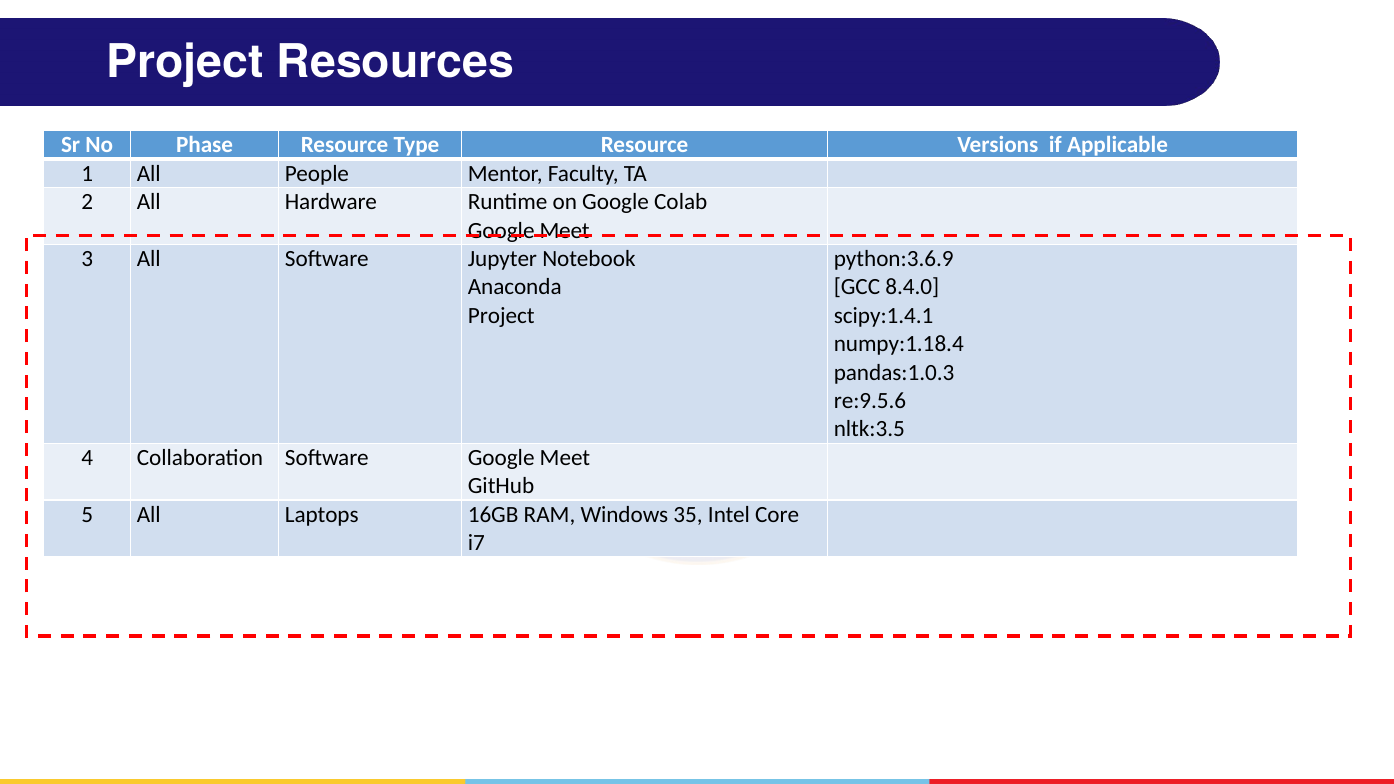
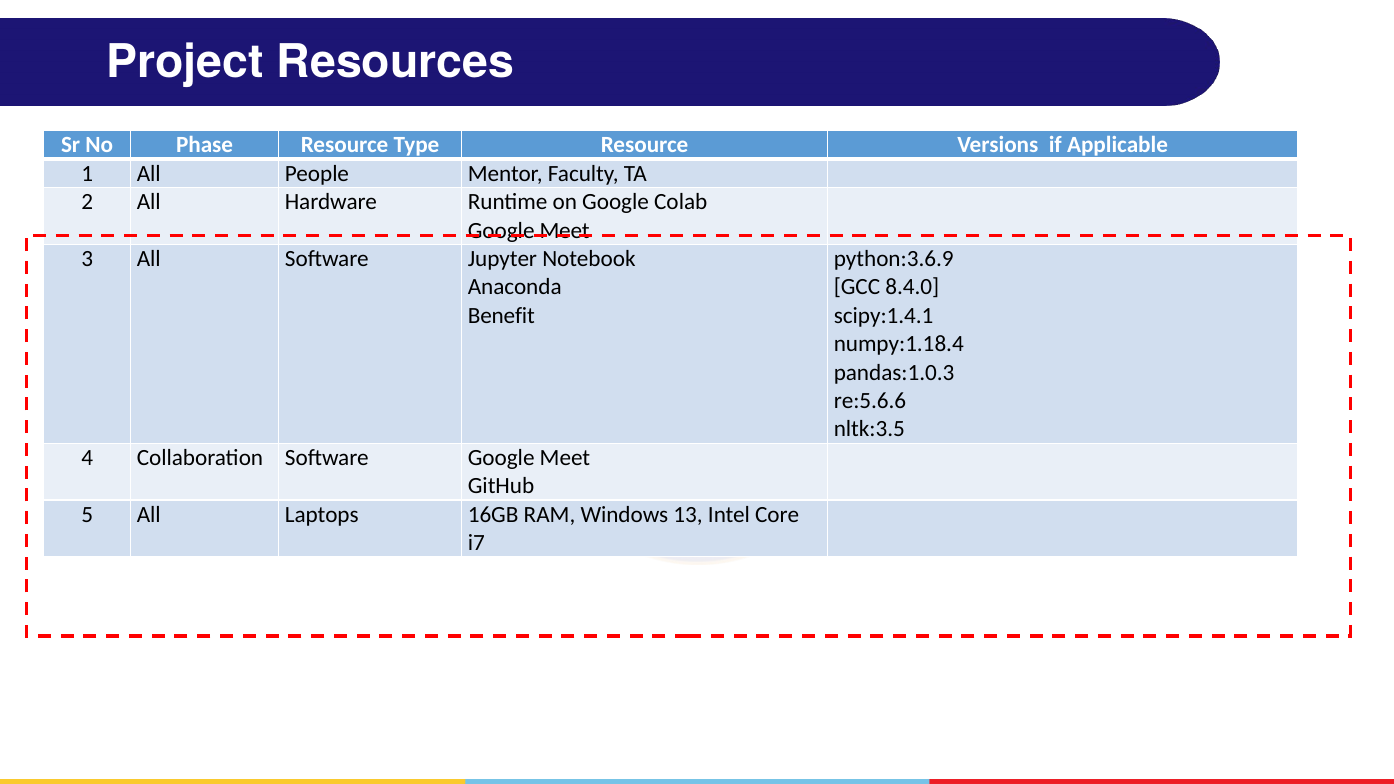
Project: Project -> Benefit (501, 316)
re:9.5.6: re:9.5.6 -> re:5.6.6 (870, 401)
35: 35 -> 13 (688, 515)
